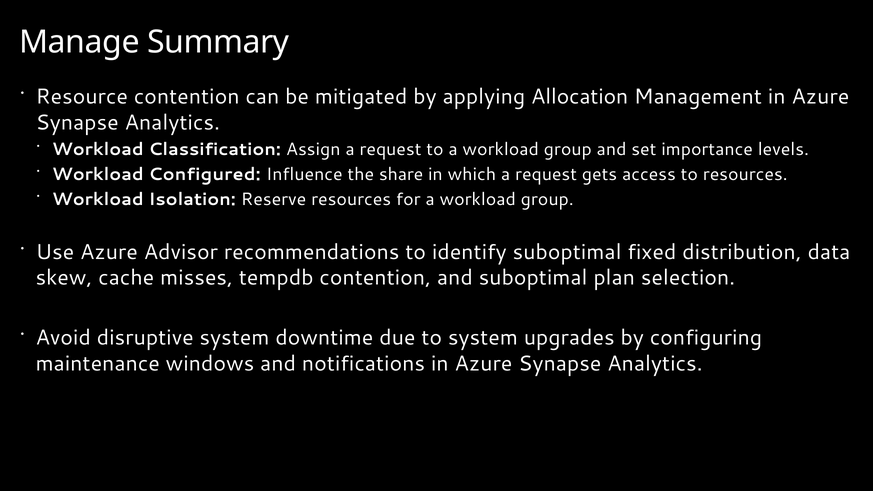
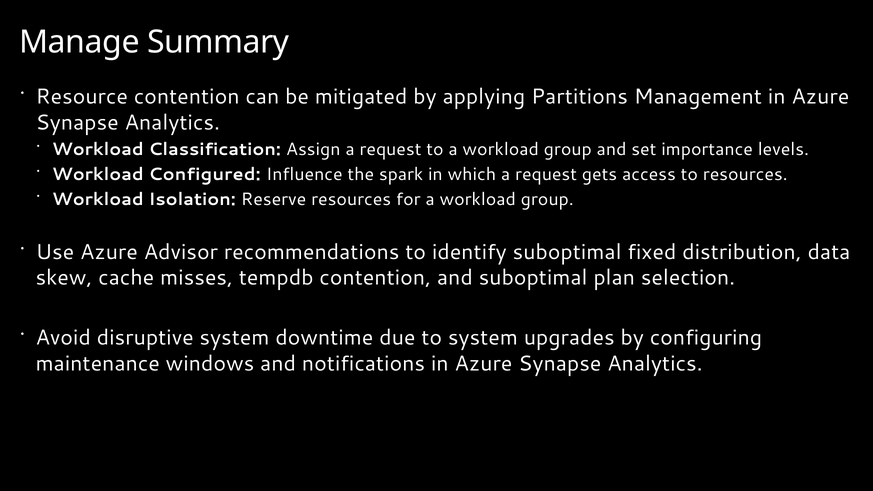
Allocation: Allocation -> Partitions (580, 97)
share: share -> spark (401, 174)
